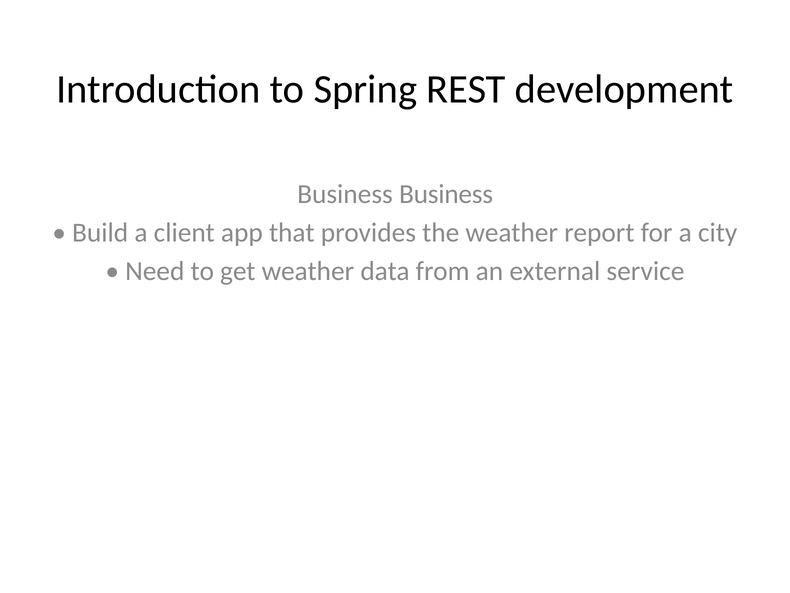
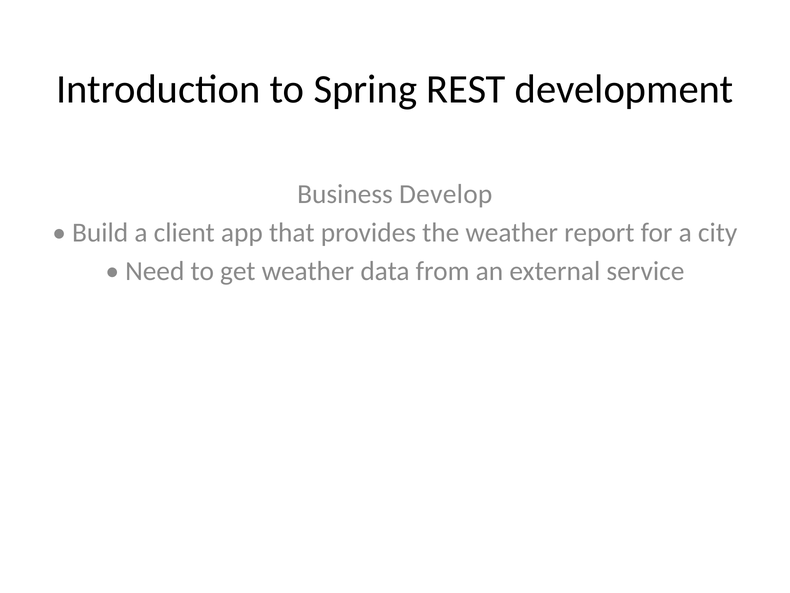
Business Business: Business -> Develop (446, 194)
